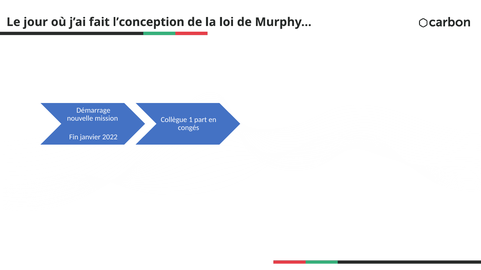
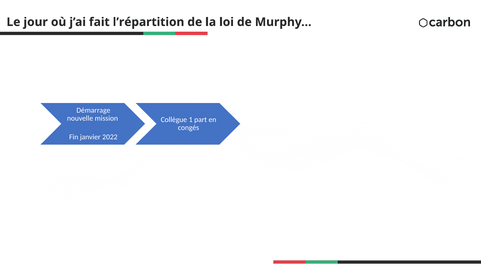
l’conception: l’conception -> l’répartition (149, 22)
